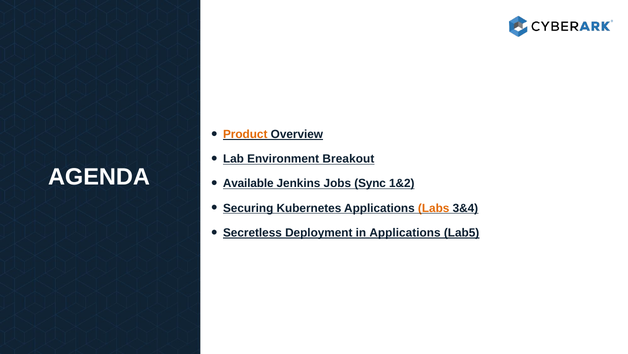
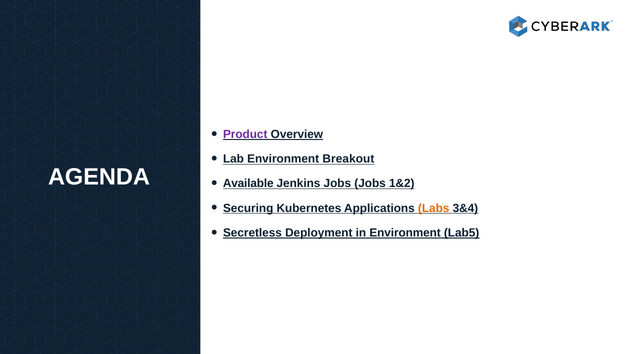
Product colour: orange -> purple (245, 134)
Jobs Sync: Sync -> Jobs (370, 183)
in Applications: Applications -> Environment (405, 232)
